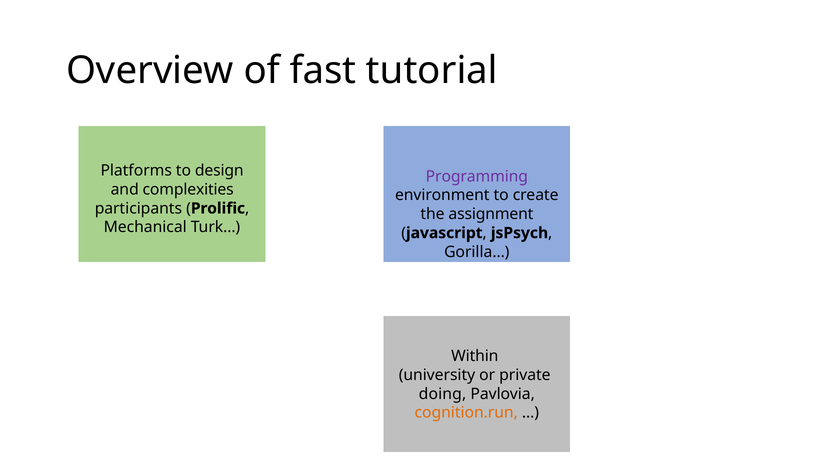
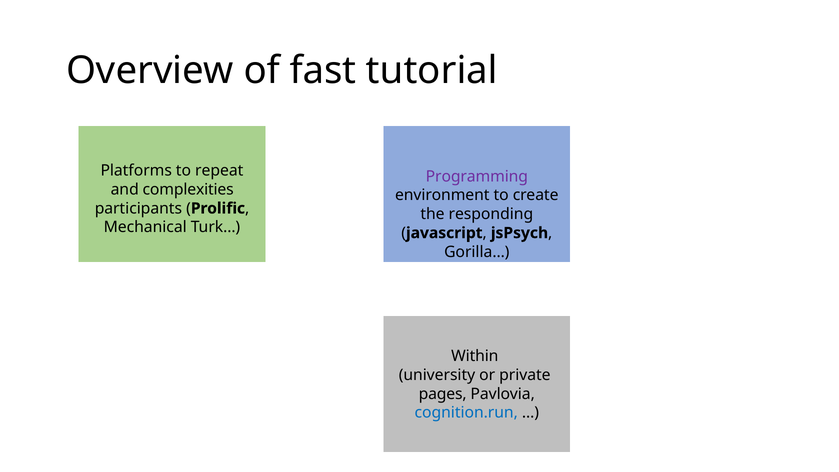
design: design -> repeat (219, 171)
assignment: assignment -> responding (491, 214)
doing: doing -> pages (443, 394)
cognition.run colour: orange -> blue (466, 413)
